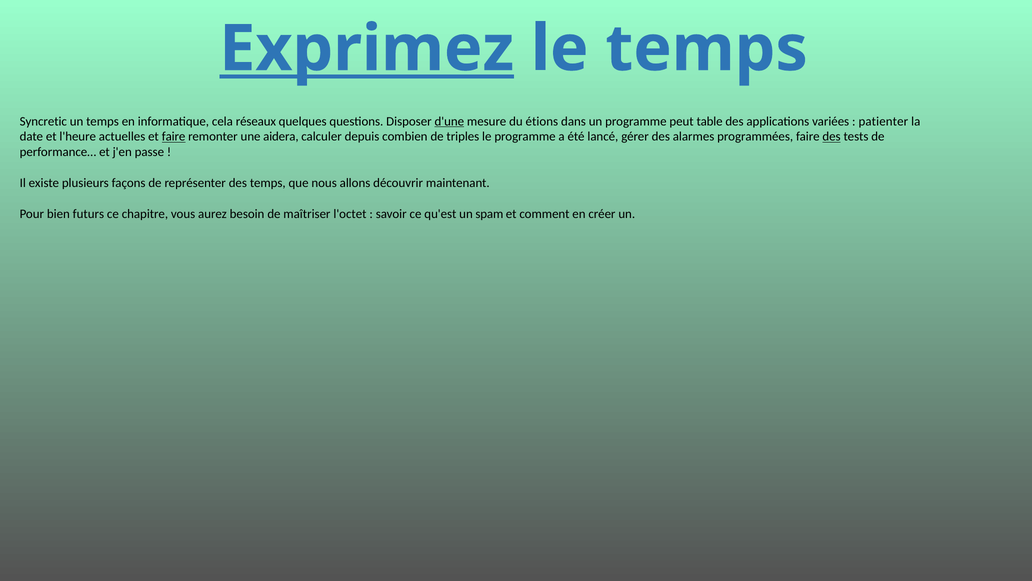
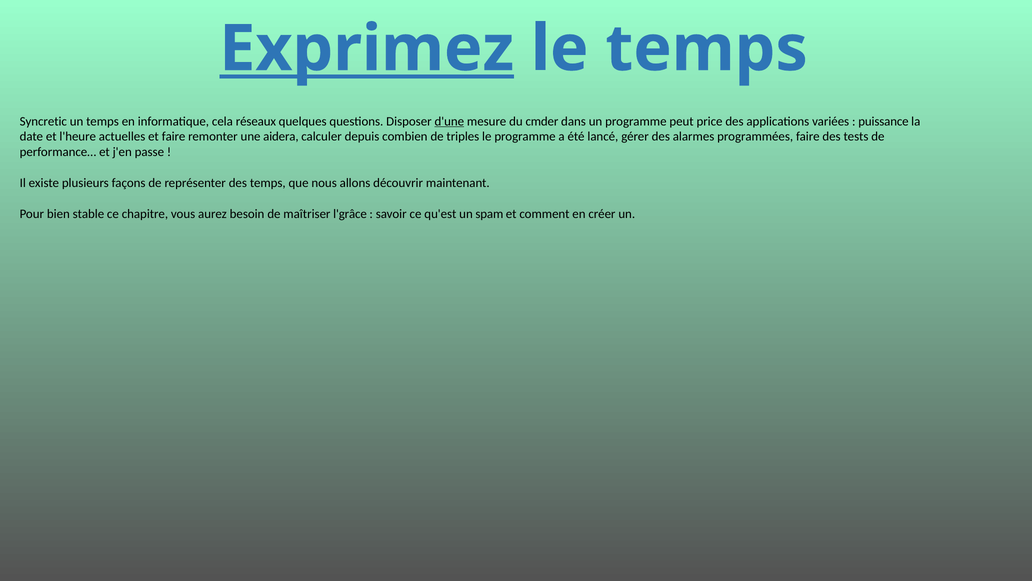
étions: étions -> cmder (542, 121)
table: table -> price (710, 121)
patienter: patienter -> puissance (883, 121)
faire underline: present -> none (174, 137)
des underline: present -> none (832, 137)
futurs: futurs -> stable (88, 214)
l'octet: l'octet -> l'grâce (350, 214)
